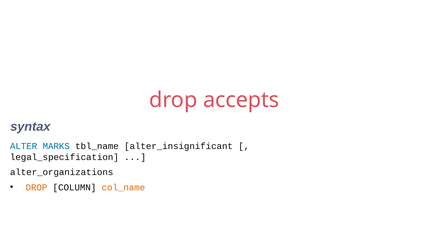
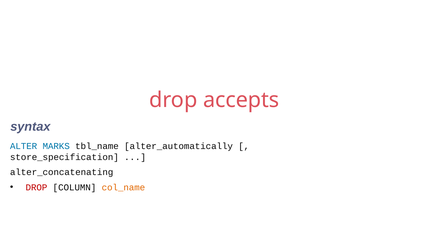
alter_insignificant: alter_insignificant -> alter_automatically (179, 146)
legal_specification: legal_specification -> store_specification (64, 157)
alter_organizations: alter_organizations -> alter_concatenating (62, 172)
DROP colour: orange -> red (36, 188)
